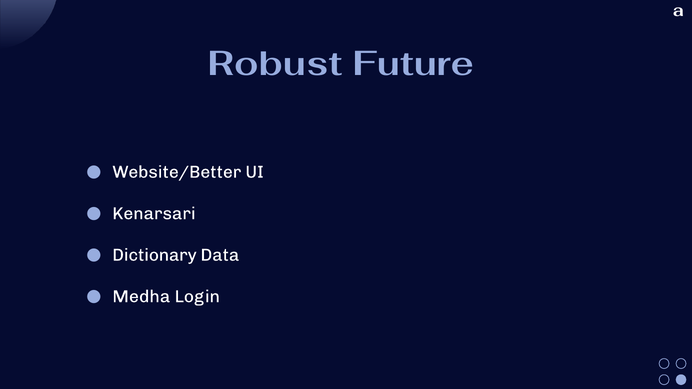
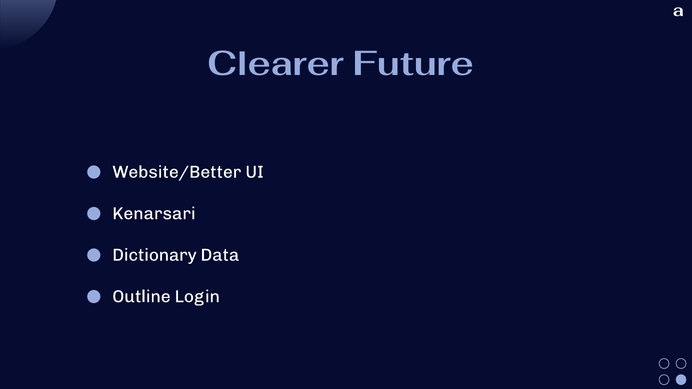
Robust: Robust -> Clearer (275, 64)
Medha: Medha -> Outline (141, 297)
